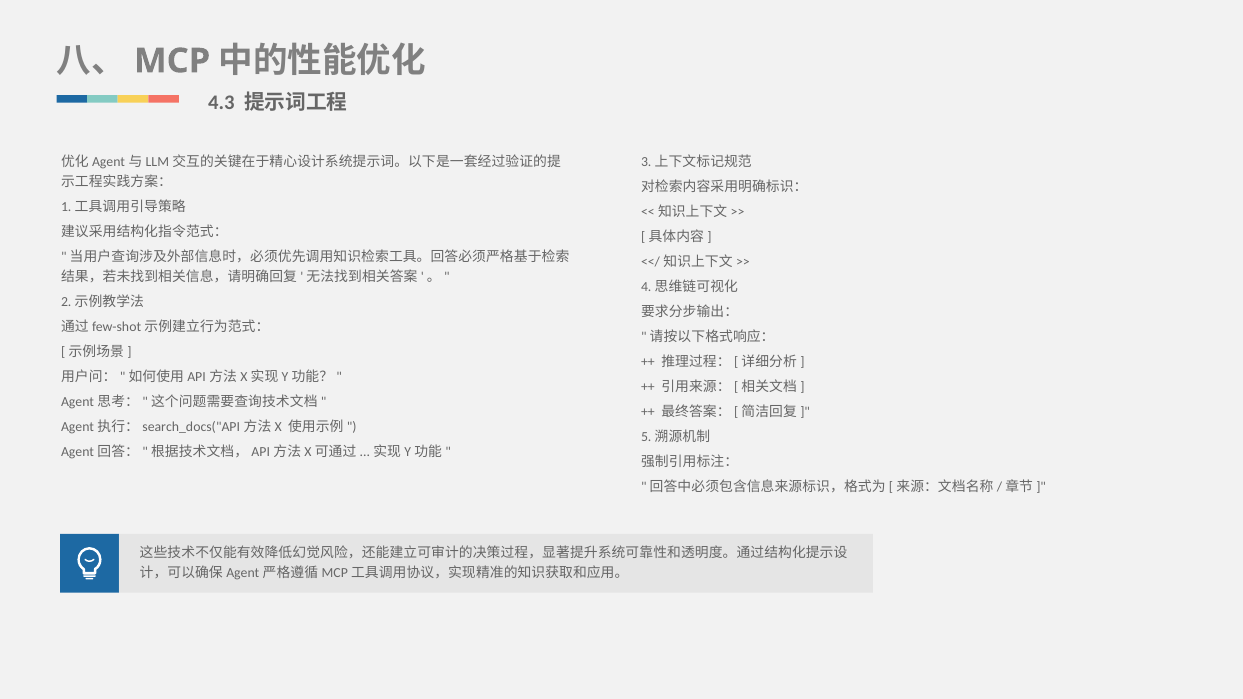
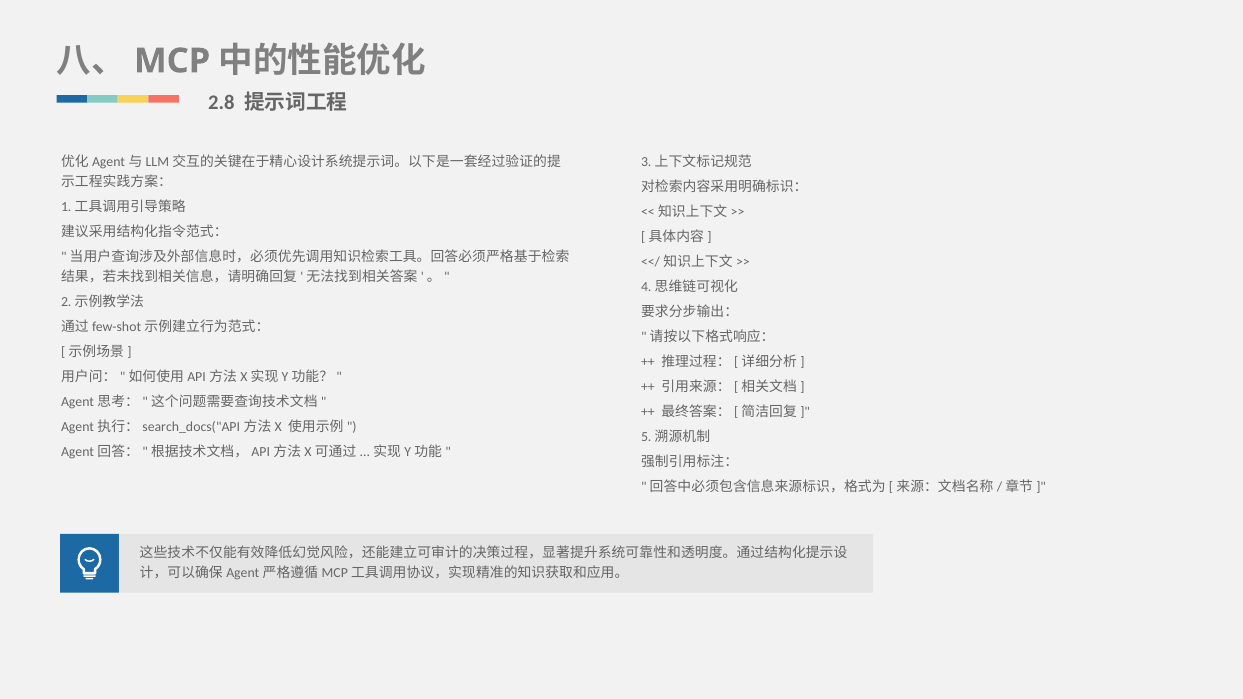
4.3: 4.3 -> 2.8 (221, 102)
